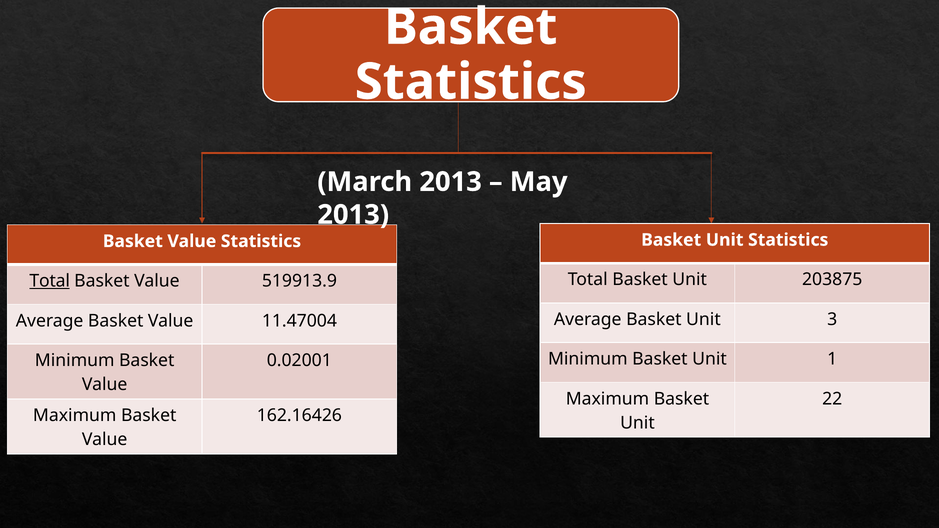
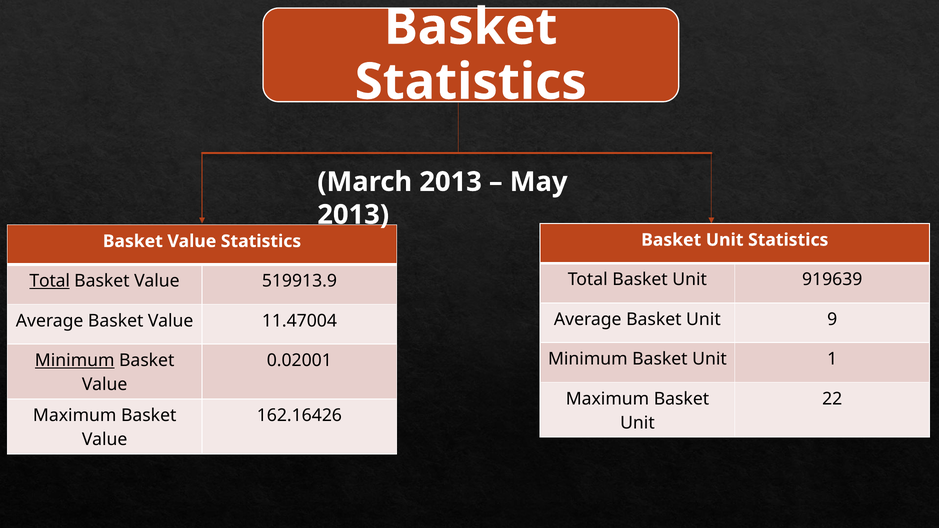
203875: 203875 -> 919639 (832, 280)
3: 3 -> 9 (832, 319)
Minimum underline: none -> present (75, 361)
